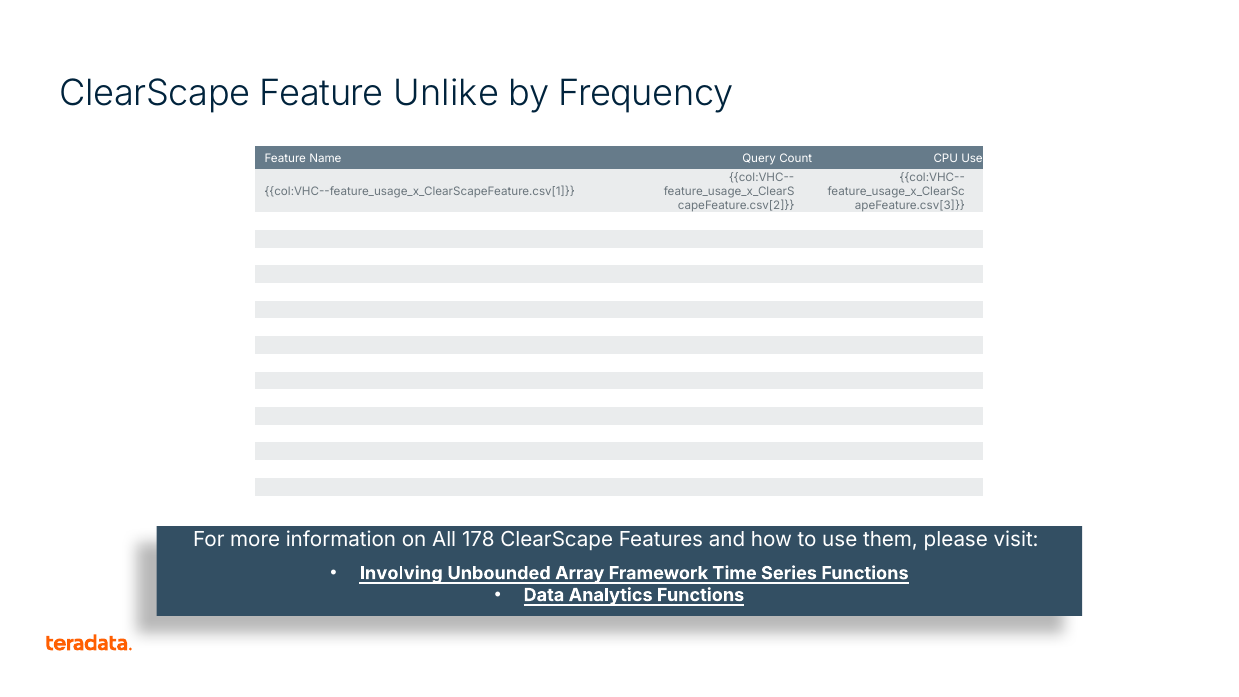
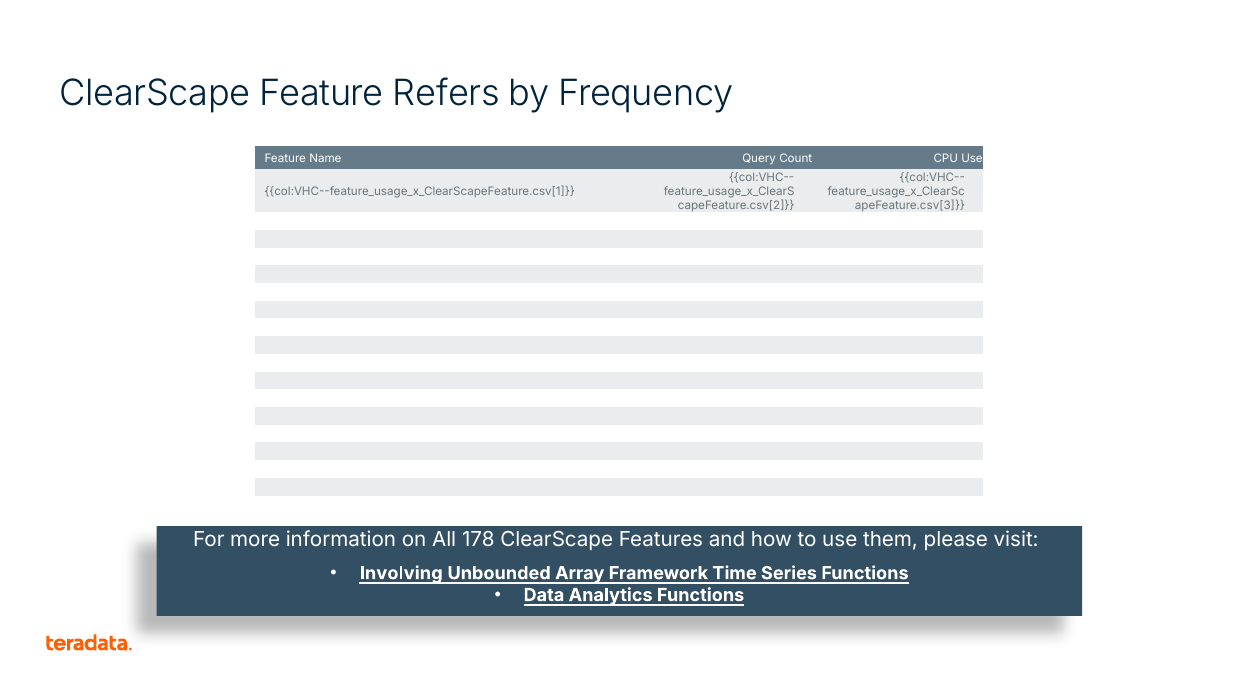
Unlike: Unlike -> Refers (446, 94)
